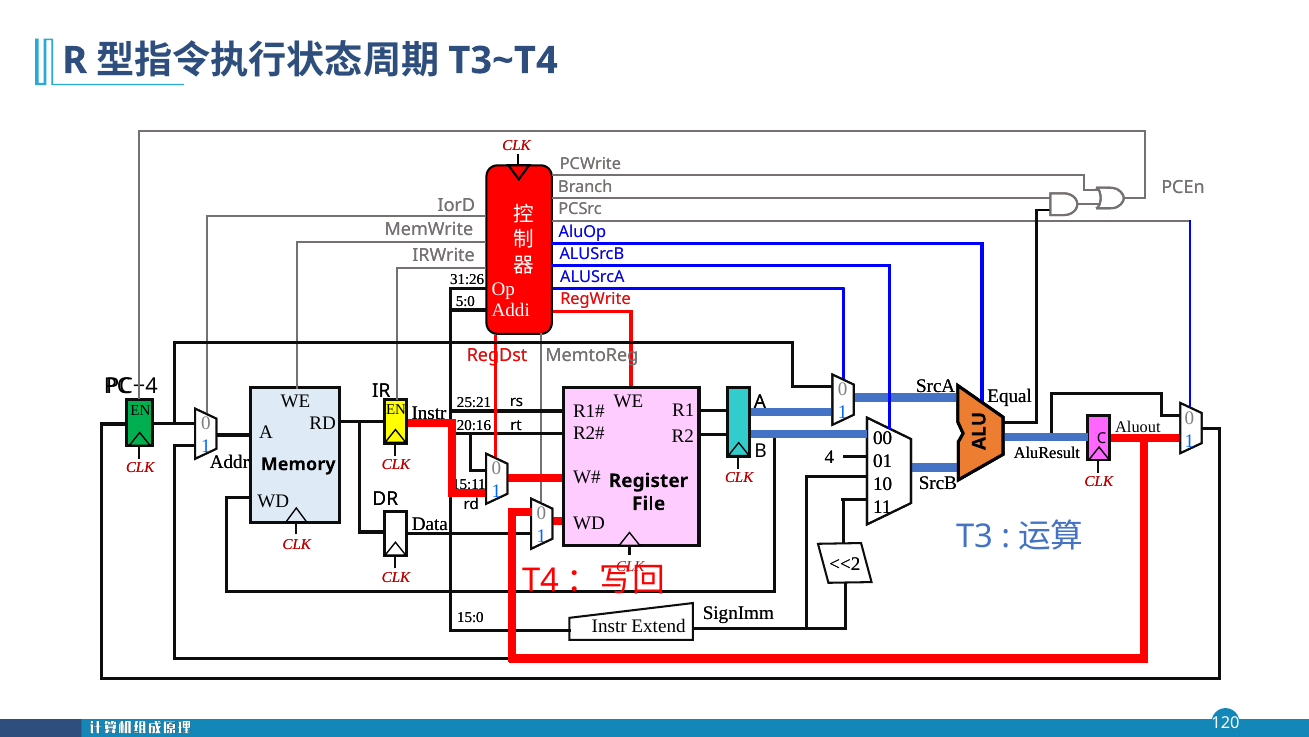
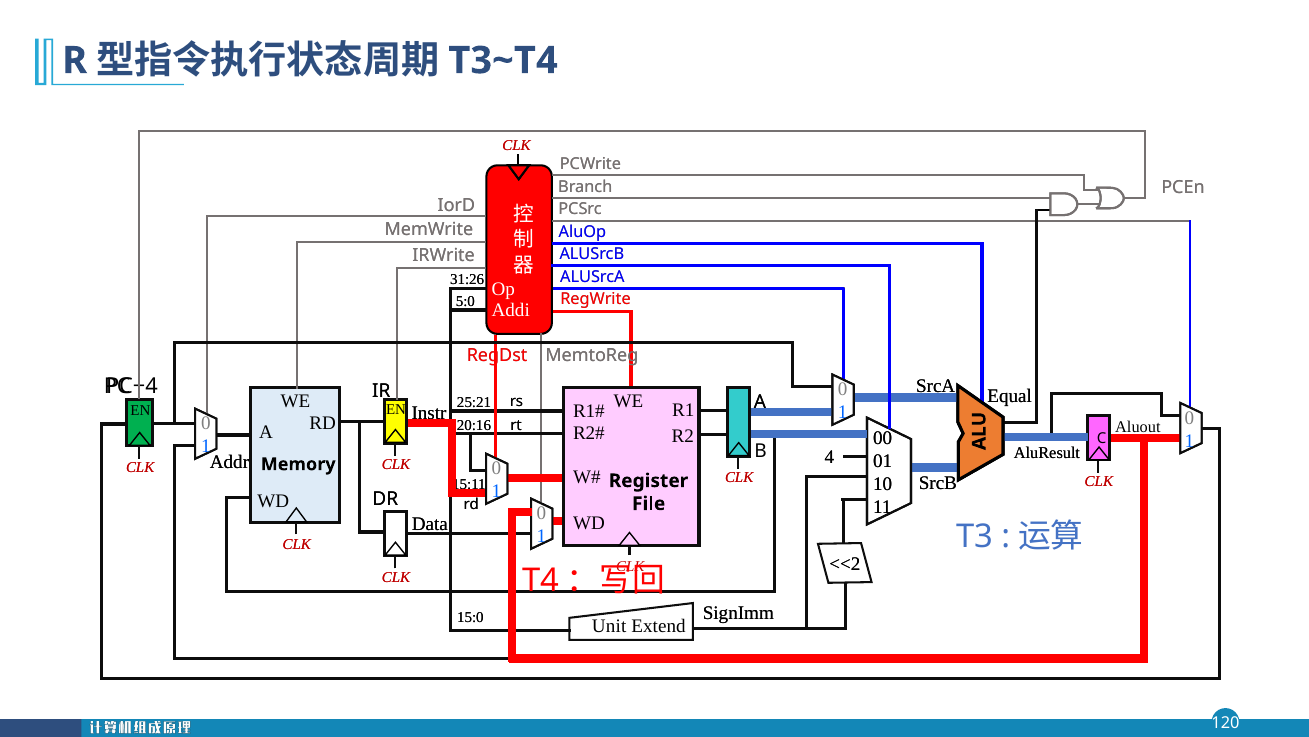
Instr: Instr -> Unit (609, 626)
